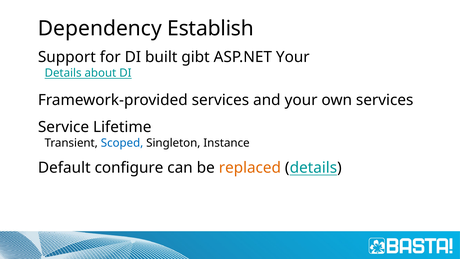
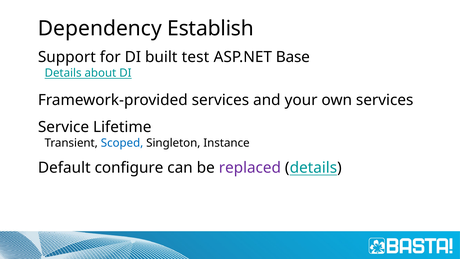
gibt: gibt -> test (195, 57)
ASP.NET Your: Your -> Base (293, 57)
replaced colour: orange -> purple (250, 168)
